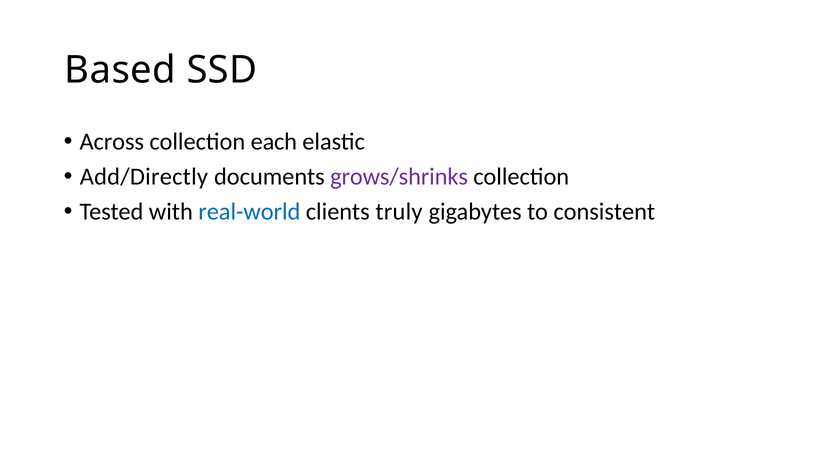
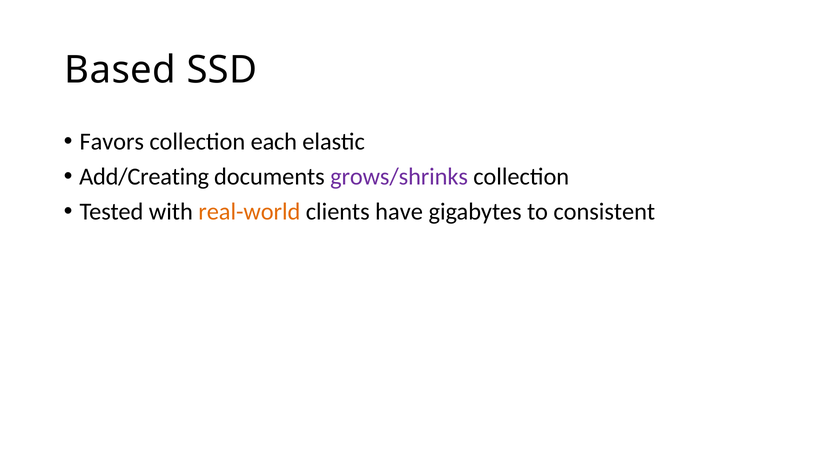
Across: Across -> Favors (112, 142)
Add/Directly: Add/Directly -> Add/Creating (144, 177)
real-world colour: blue -> orange (249, 212)
truly: truly -> have (399, 212)
